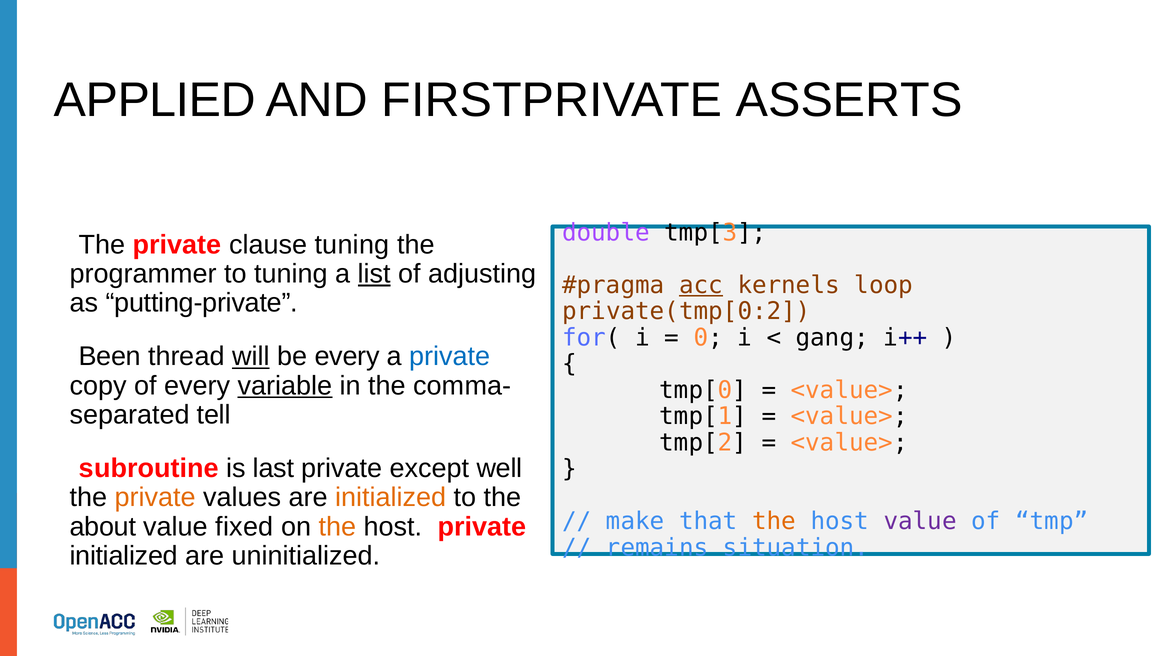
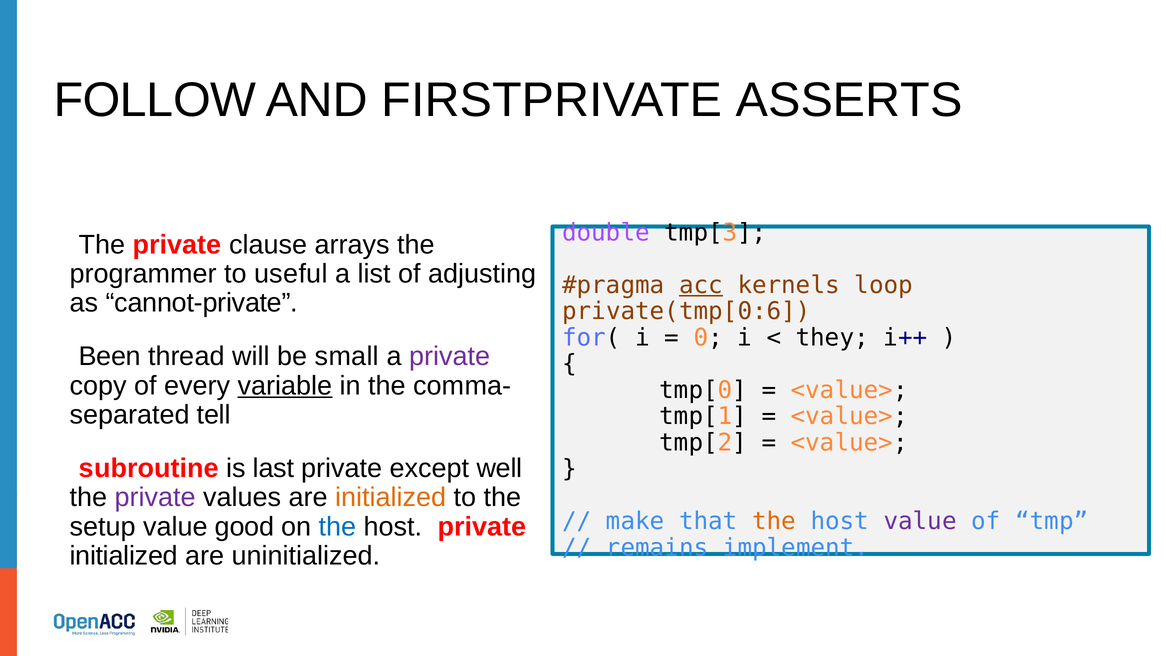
APPLIED: APPLIED -> FOLLOW (155, 100)
clause tuning: tuning -> arrays (352, 245)
to tuning: tuning -> useful (291, 274)
list underline: present -> none (374, 274)
putting-private: putting-private -> cannot-private (202, 303)
private(tmp[0:2: private(tmp[0:2 -> private(tmp[0:6 (686, 311)
gang: gang -> they (832, 338)
will underline: present -> none (251, 356)
be every: every -> small (347, 356)
private colour: blue -> purple (450, 356)
private colour: orange -> purple (155, 497)
about: about -> setup (103, 526)
fixed: fixed -> good (245, 526)
the colour: orange -> blue (338, 526)
situation: situation -> implement (796, 547)
